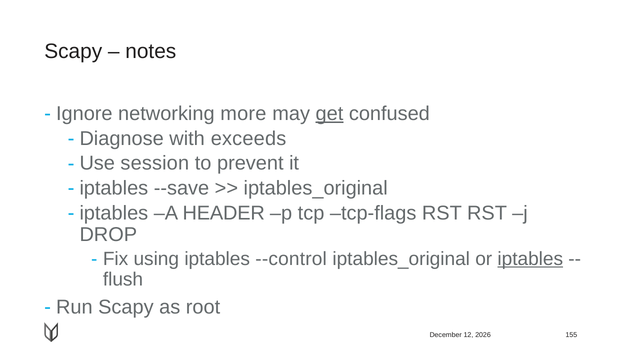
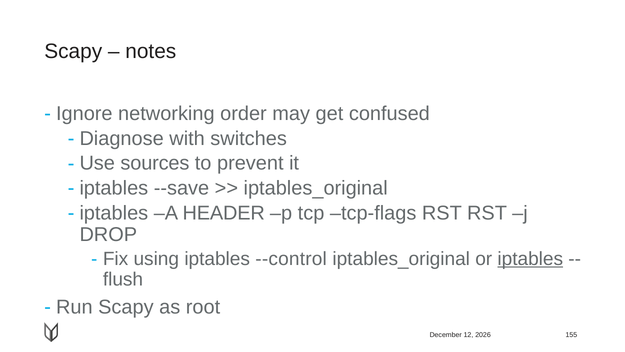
more: more -> order (243, 114)
get underline: present -> none (329, 114)
exceeds: exceeds -> switches (249, 138)
session: session -> sources (155, 163)
